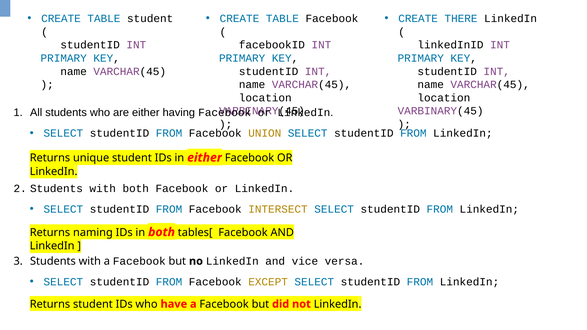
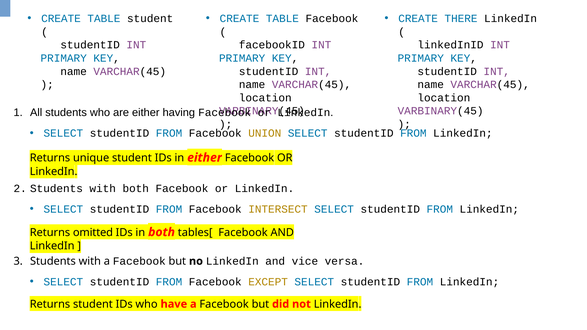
naming: naming -> omitted (93, 233)
